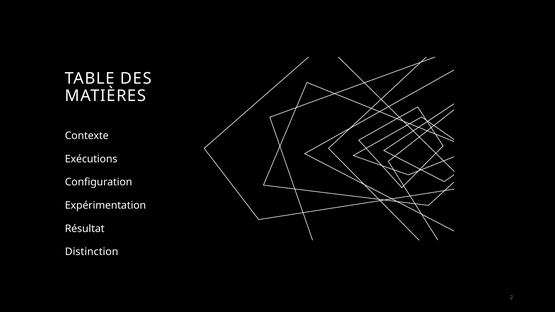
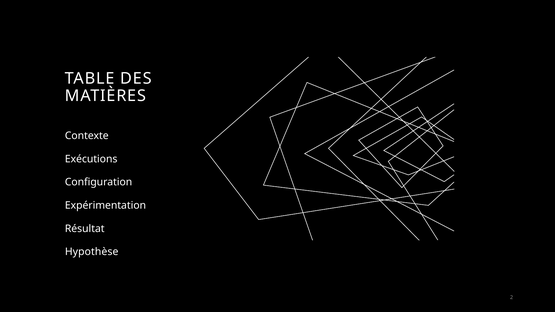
Distinction: Distinction -> Hypothèse (92, 252)
